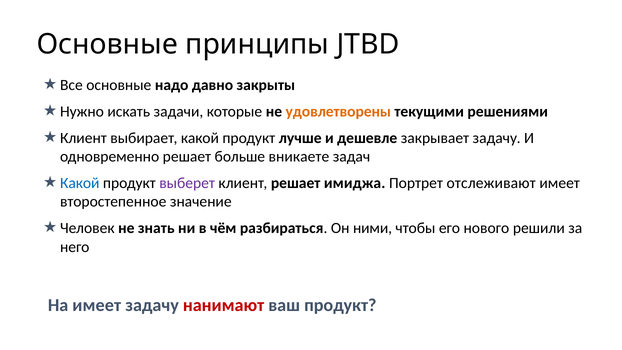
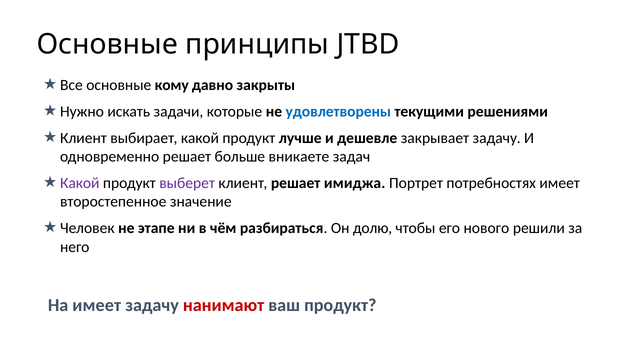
надо: надо -> кому (172, 85)
удовлетворены colour: orange -> blue (338, 112)
Какой colour: blue -> purple (80, 183)
отслеживают: отслеживают -> потребностях (491, 183)
знать: знать -> этапе (156, 228)
ними: ними -> долю (373, 228)
